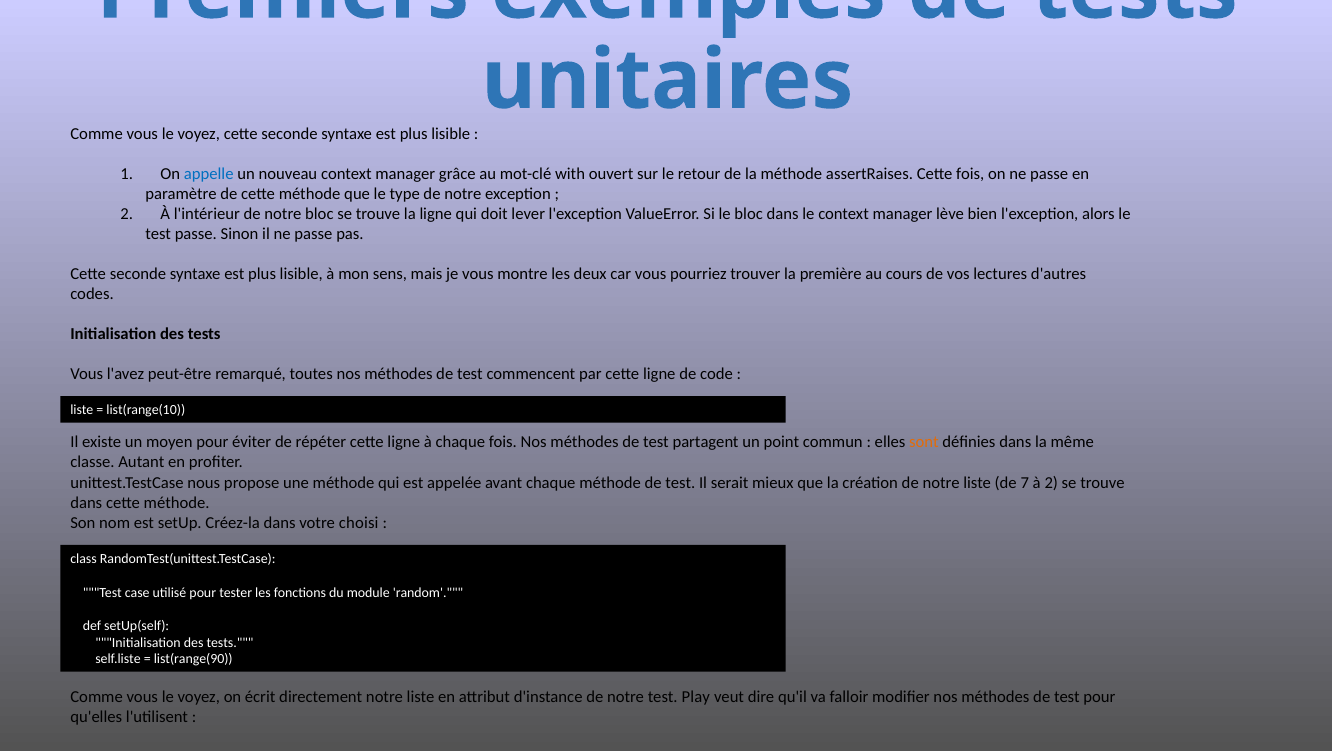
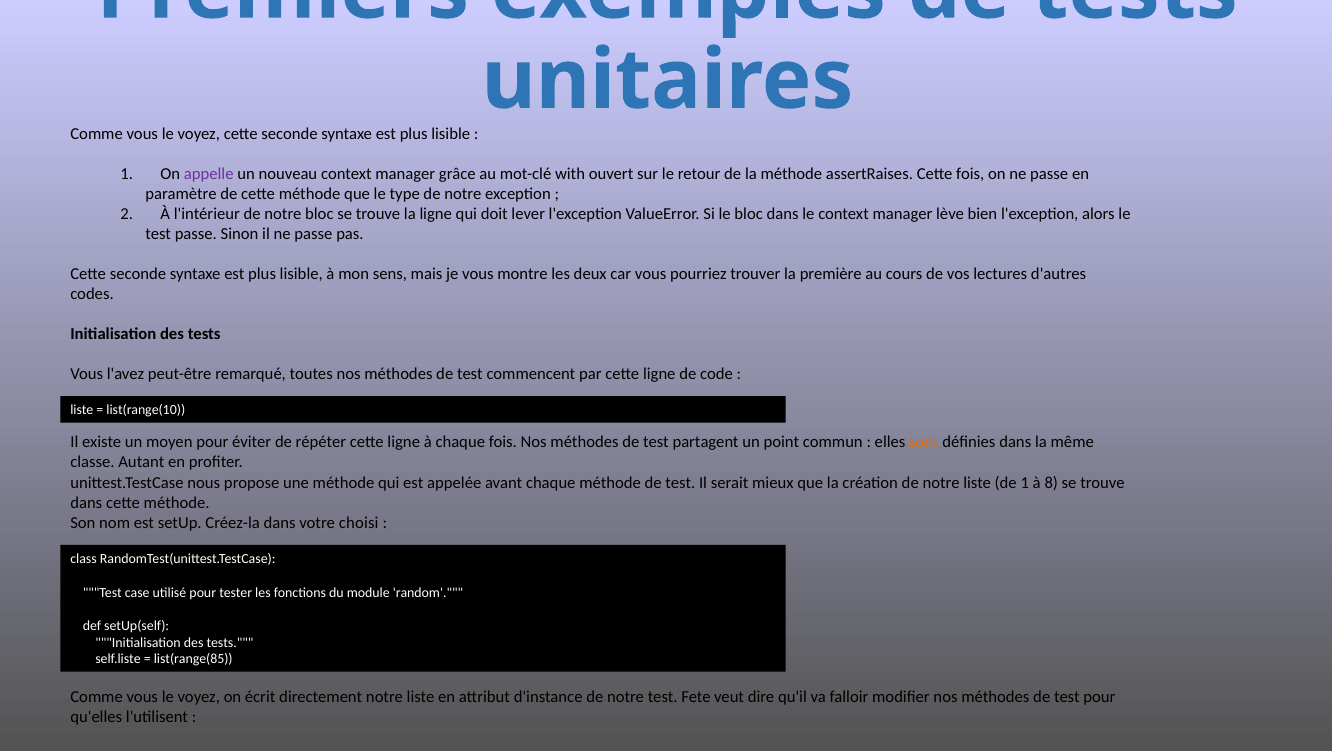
appelle colour: blue -> purple (209, 174)
de 7: 7 -> 1 (1025, 482)
à 2: 2 -> 8 (1051, 482)
list(range(90: list(range(90 -> list(range(85 (193, 659)
Play: Play -> Fete (696, 697)
